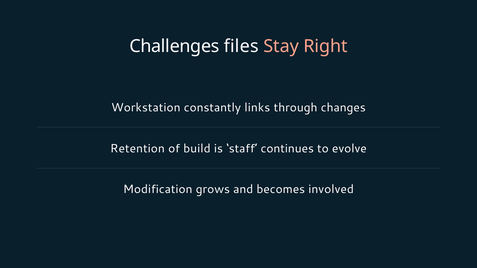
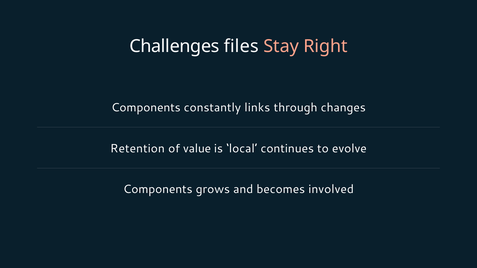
Workstation: Workstation -> Components (146, 108)
build: build -> value (197, 149)
staff: staff -> local (242, 149)
Modification: Modification -> Components (158, 190)
